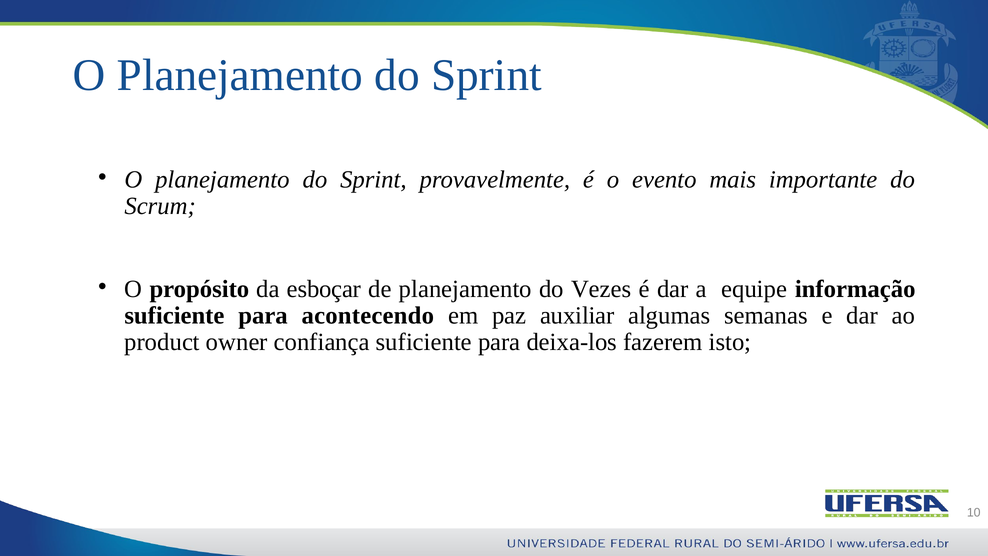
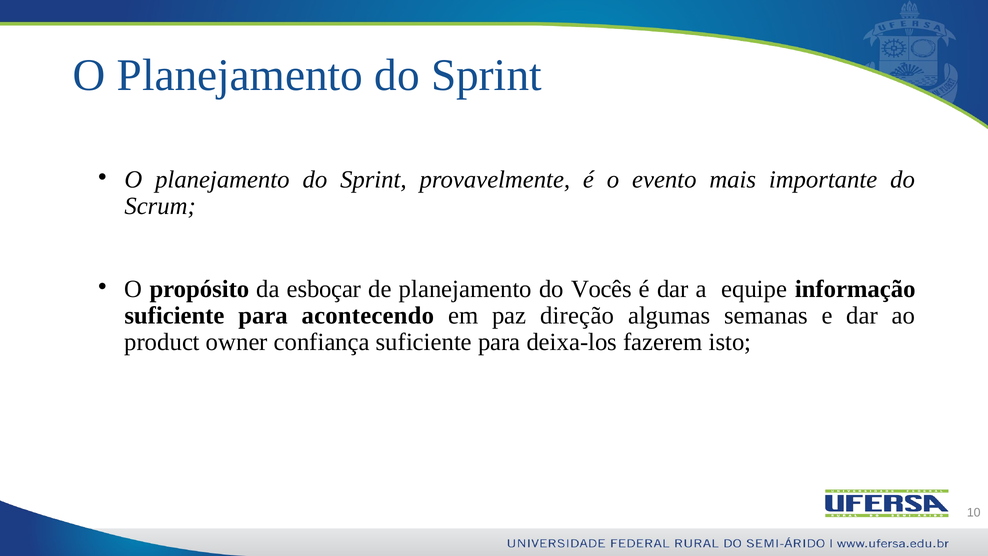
Vezes: Vezes -> Vocês (601, 289)
auxiliar: auxiliar -> direção (577, 315)
